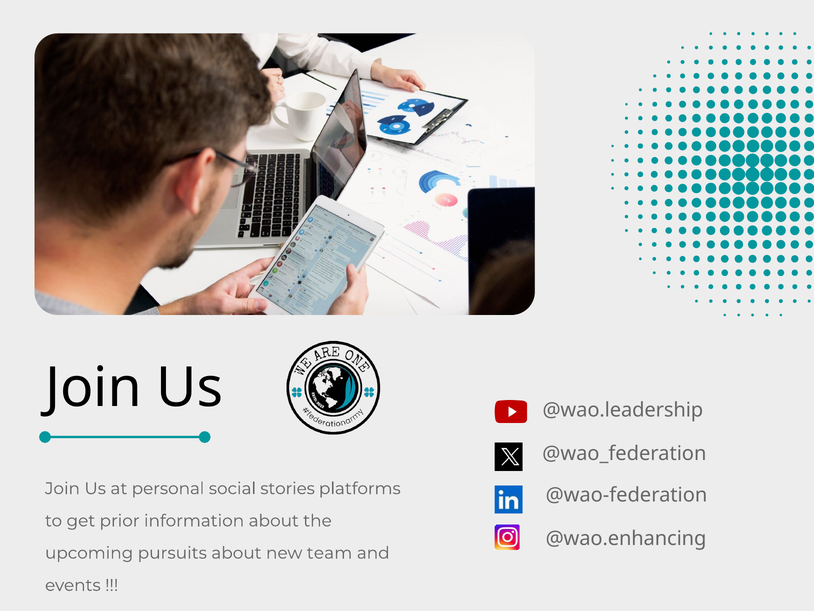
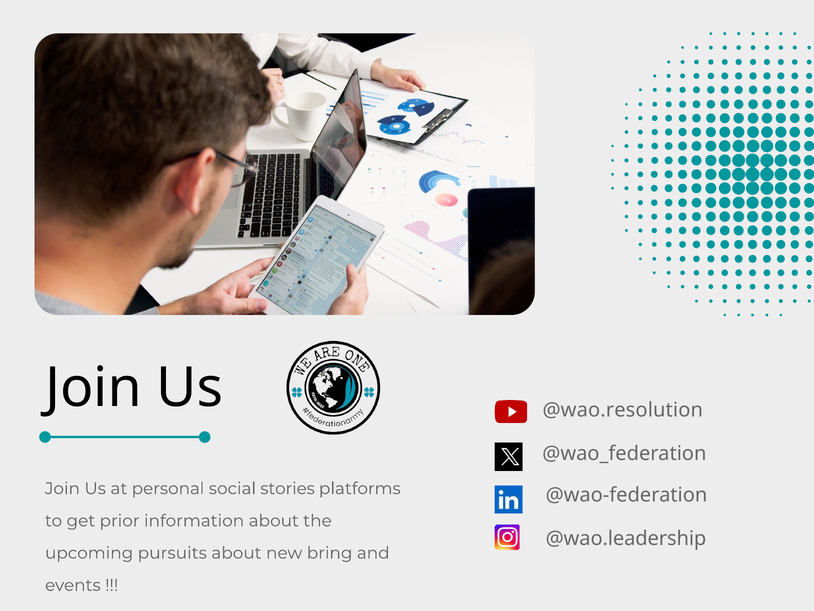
@wao.leadership: @wao.leadership -> @wao.resolution (623, 410)
@wao.enhancing: @wao.enhancing -> @wao.leadership (626, 538)
team: team -> bring (330, 553)
